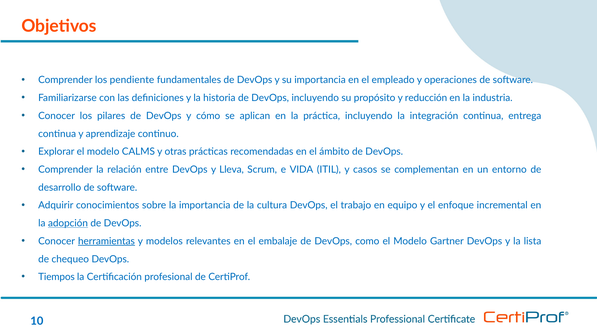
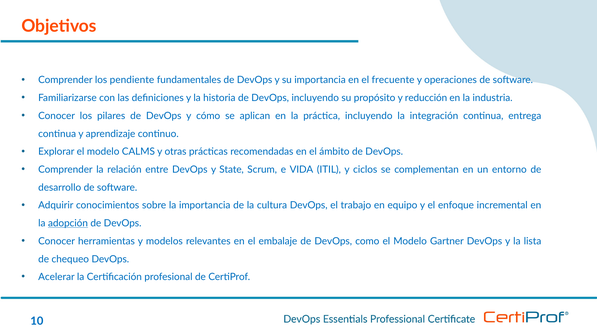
empleado: empleado -> frecuente (393, 80)
Lleva: Lleva -> State (232, 169)
casos: casos -> ciclos (365, 169)
herramientas underline: present -> none (106, 241)
Tiempos: Tiempos -> Acelerar (56, 277)
